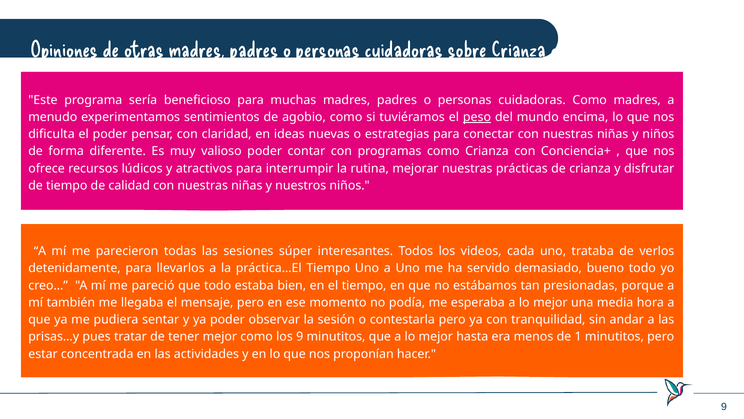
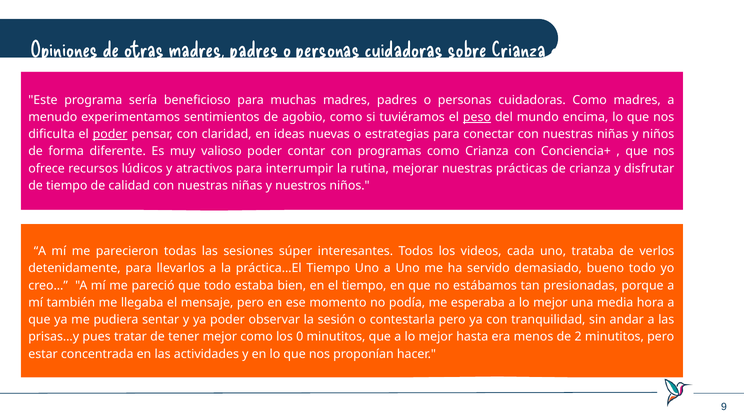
poder underline: none -> present (110, 134)
los 9: 9 -> 0 (300, 336)
1: 1 -> 2 (578, 336)
